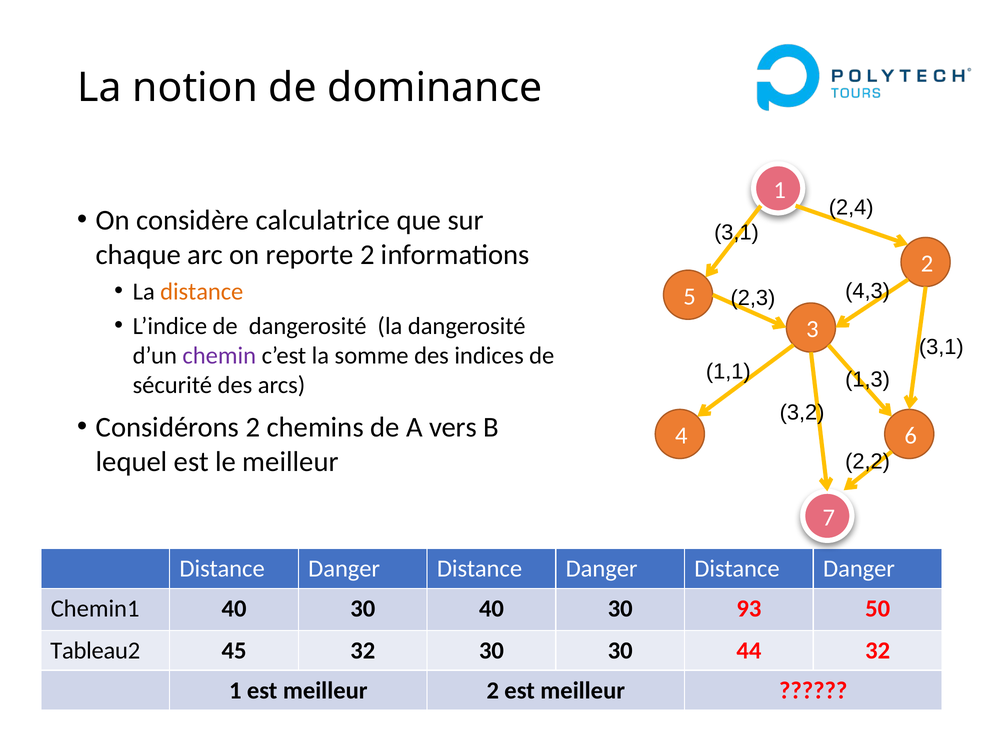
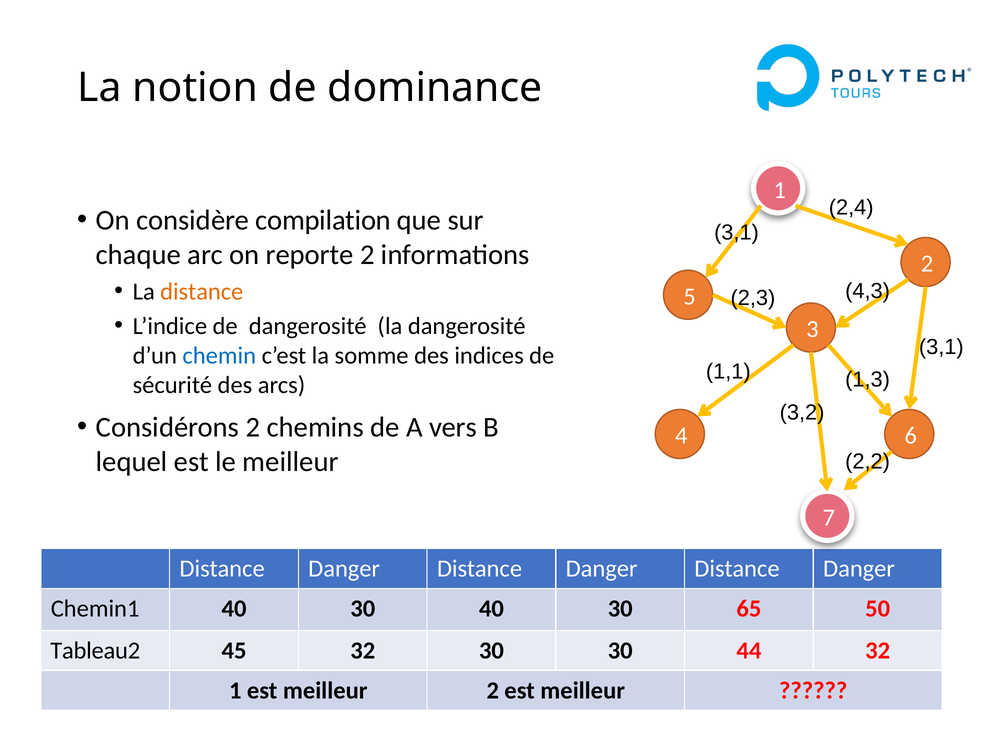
calculatrice: calculatrice -> compilation (323, 220)
chemin colour: purple -> blue (219, 356)
93: 93 -> 65 (749, 609)
